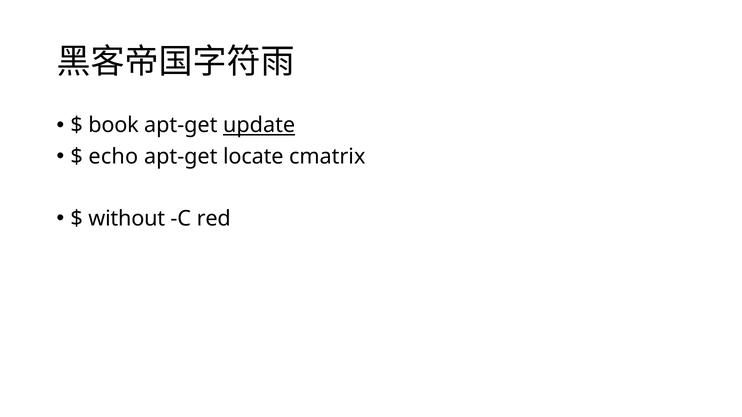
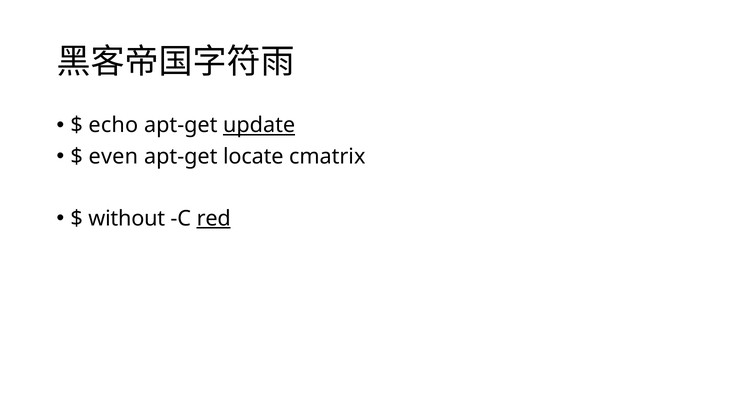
book: book -> echo (113, 125)
echo: echo -> even (113, 157)
red underline: none -> present (214, 219)
